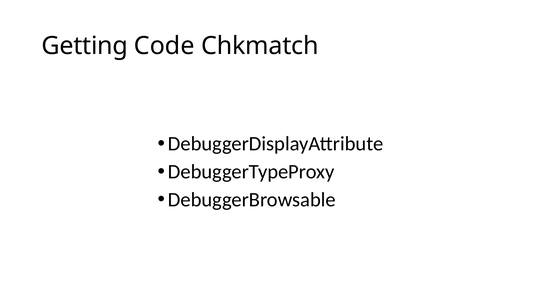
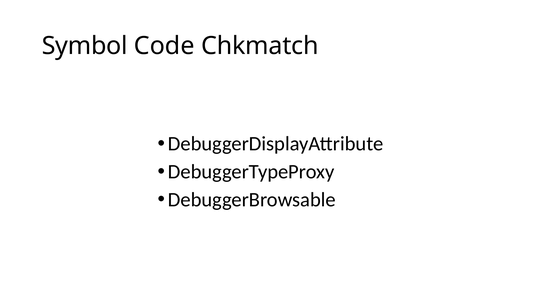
Getting: Getting -> Symbol (85, 46)
